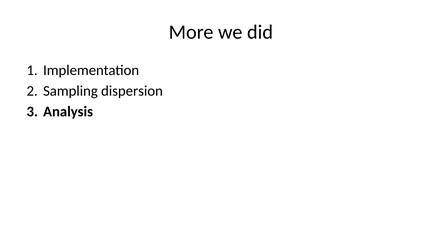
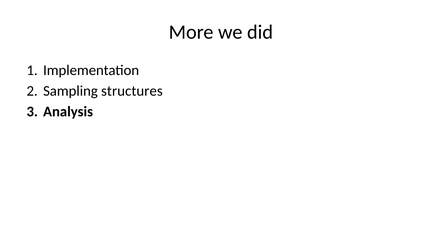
dispersion: dispersion -> structures (132, 91)
